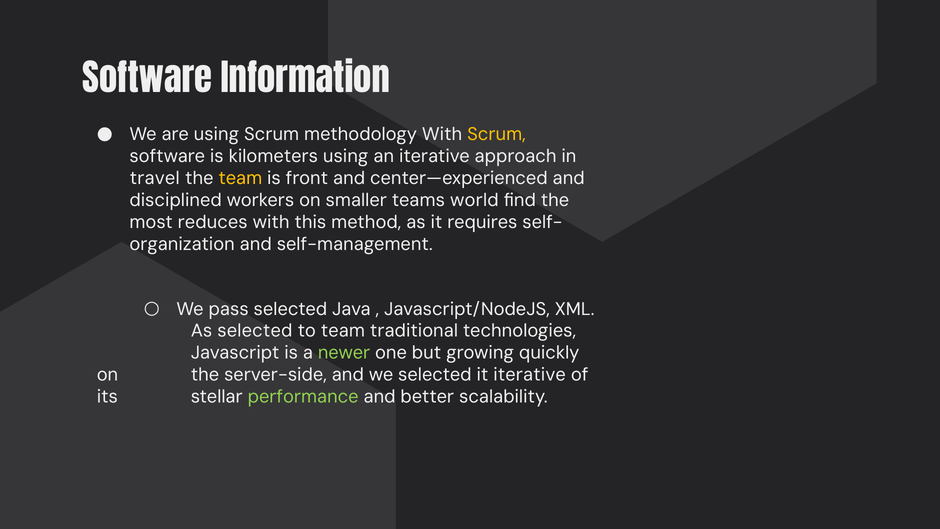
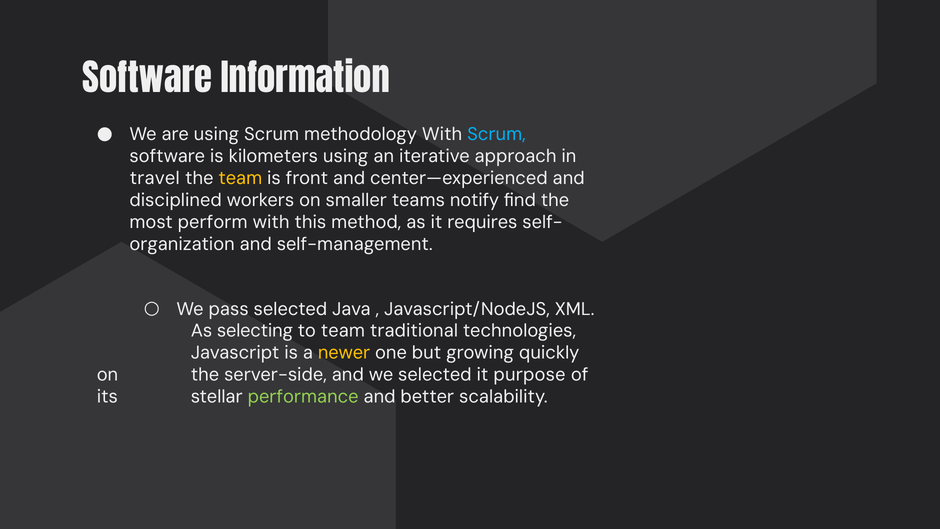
Scrum colour: yellow -> light blue (496, 134)
world: world -> notify (475, 200)
reduces: reduces -> perform (213, 222)
As selected: selected -> selecting (255, 331)
newer colour: light green -> yellow (344, 353)
it iterative: iterative -> purpose (530, 375)
